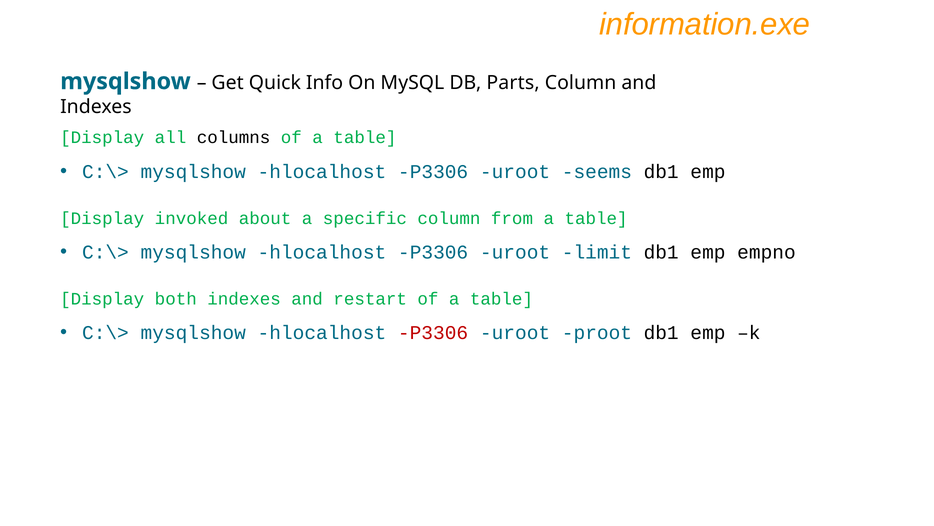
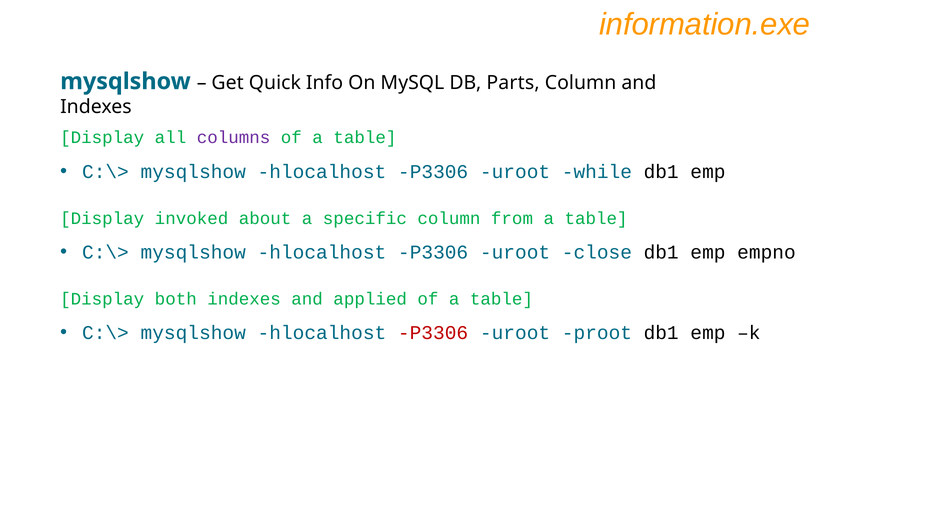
columns colour: black -> purple (234, 137)
seems: seems -> while (597, 171)
limit: limit -> close (597, 252)
restart: restart -> applied (370, 299)
